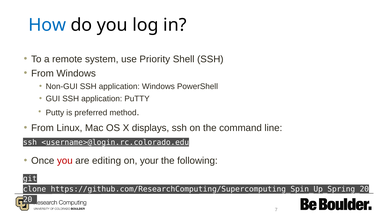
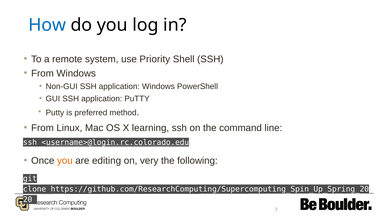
displays: displays -> learning (151, 128)
you colour: red -> orange (65, 161)
your: your -> very (149, 161)
